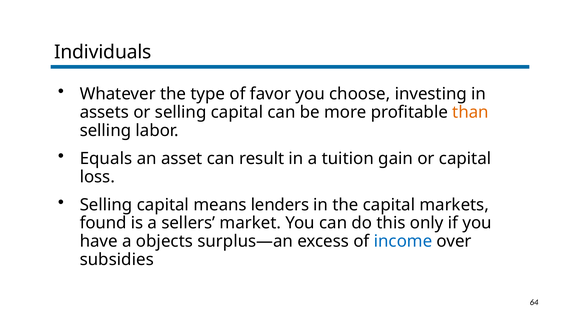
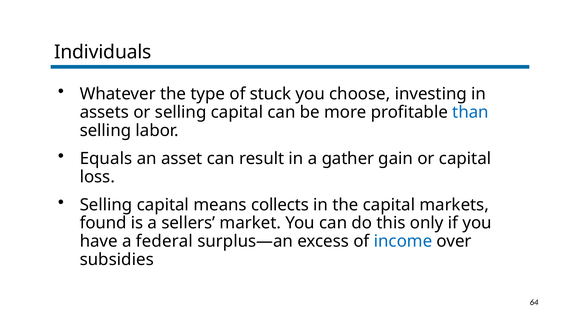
favor: favor -> stuck (271, 94)
than colour: orange -> blue (471, 112)
tuition: tuition -> gather (348, 159)
lenders: lenders -> collects (280, 205)
objects: objects -> federal (164, 241)
